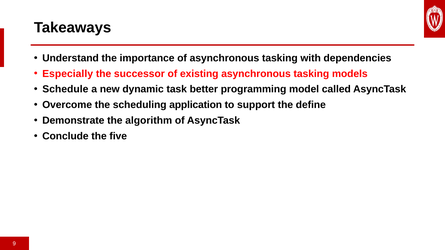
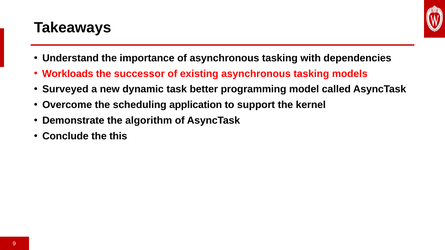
Especially: Especially -> Workloads (68, 74)
Schedule: Schedule -> Surveyed (65, 89)
define: define -> kernel (311, 105)
five: five -> this (118, 136)
